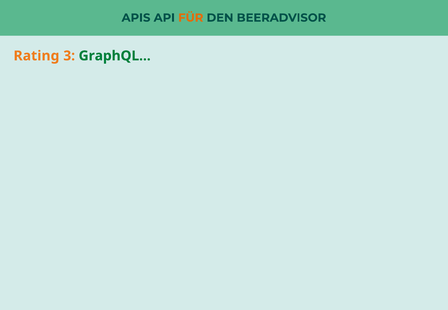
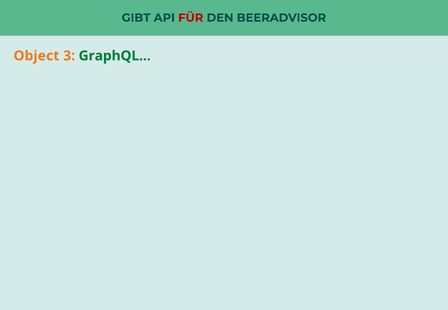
APIS: APIS -> GIBT (136, 18)
FÜR colour: orange -> red (191, 18)
Rating: Rating -> Object (36, 56)
